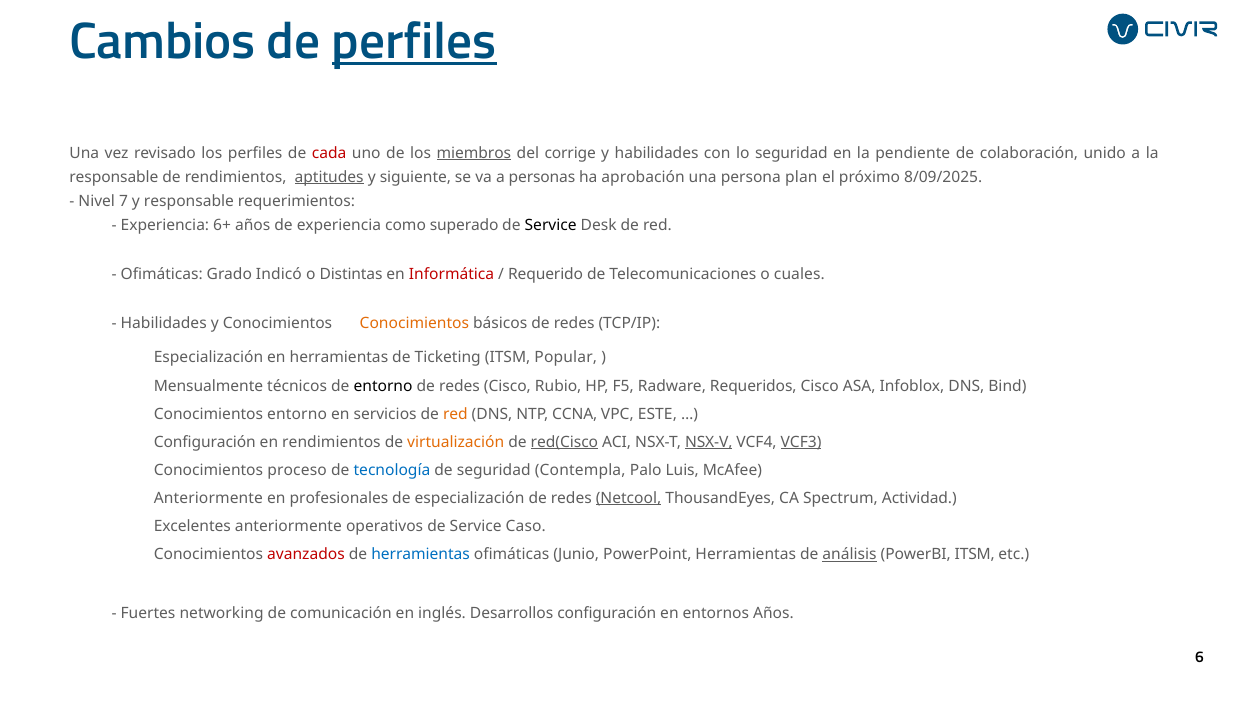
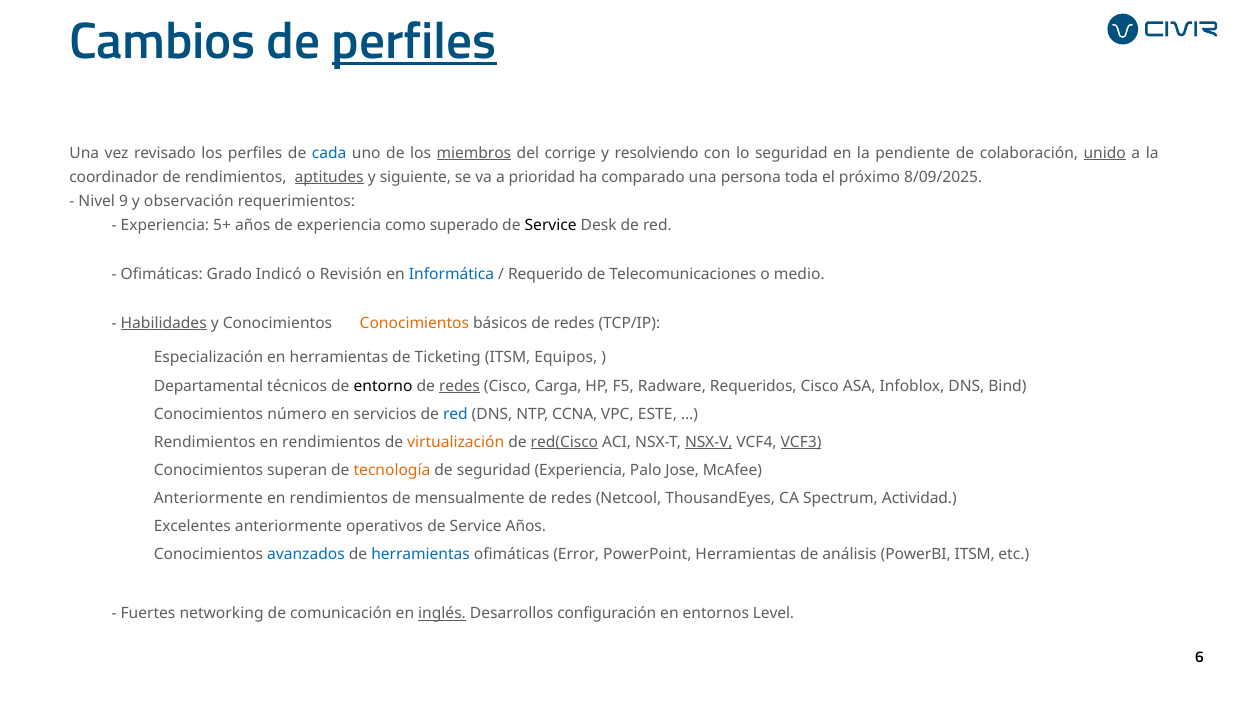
cada colour: red -> blue (329, 153)
y habilidades: habilidades -> resolviendo (657, 153)
unido underline: none -> present (1105, 153)
responsable: responsable -> coordinador (114, 177)
personas: personas -> prioridad (542, 177)
aprobación: aprobación -> comparado (643, 177)
plan: plan -> toda (801, 177)
7: 7 -> 9 (124, 202)
y responsable: responsable -> observación (189, 202)
6+: 6+ -> 5+ (222, 226)
Distintas: Distintas -> Revisión (351, 275)
Informática colour: red -> blue (452, 275)
cuales: cuales -> medio (799, 275)
Habilidades underline: none -> present (164, 323)
Popular: Popular -> Equipos (566, 357)
Mensualmente: Mensualmente -> Departamental (209, 386)
redes underline: none -> present (459, 386)
Rubio: Rubio -> Carga (558, 386)
Conocimientos entorno: entorno -> número (297, 414)
red colour: orange -> blue (455, 414)
Configuración: Configuración -> Rendimientos (205, 442)
proceso: proceso -> superan (297, 470)
tecnología colour: blue -> orange (392, 470)
seguridad Contempla: Contempla -> Experiencia (580, 470)
Luis: Luis -> Jose (682, 470)
profesionales: profesionales -> rendimientos (339, 499)
de especialización: especialización -> mensualmente (470, 499)
Netcool underline: present -> none (629, 499)
Service Caso: Caso -> Años (526, 527)
avanzados colour: red -> blue (306, 555)
Junio: Junio -> Error (576, 555)
análisis underline: present -> none (850, 555)
inglés underline: none -> present (442, 614)
entornos Años: Años -> Level (774, 614)
